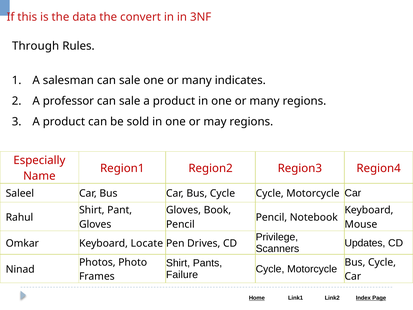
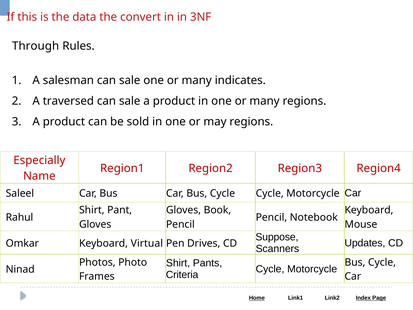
professor: professor -> traversed (68, 101)
Privilege: Privilege -> Suppose (277, 237)
Locate: Locate -> Virtual (147, 243)
Failure: Failure -> Criteria (182, 275)
